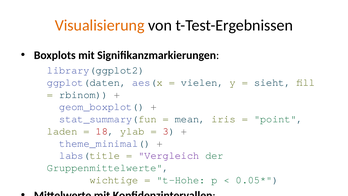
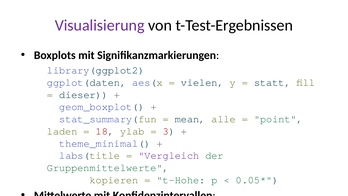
Visualisierung colour: orange -> purple (100, 25)
sieht: sieht -> statt (272, 82)
rbinom: rbinom -> dieser (84, 95)
iris: iris -> alle (224, 119)
wichtige: wichtige -> kopieren (114, 180)
